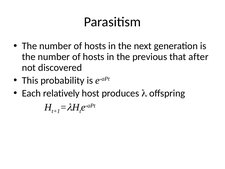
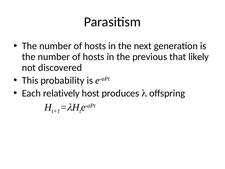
after: after -> likely (199, 57)
